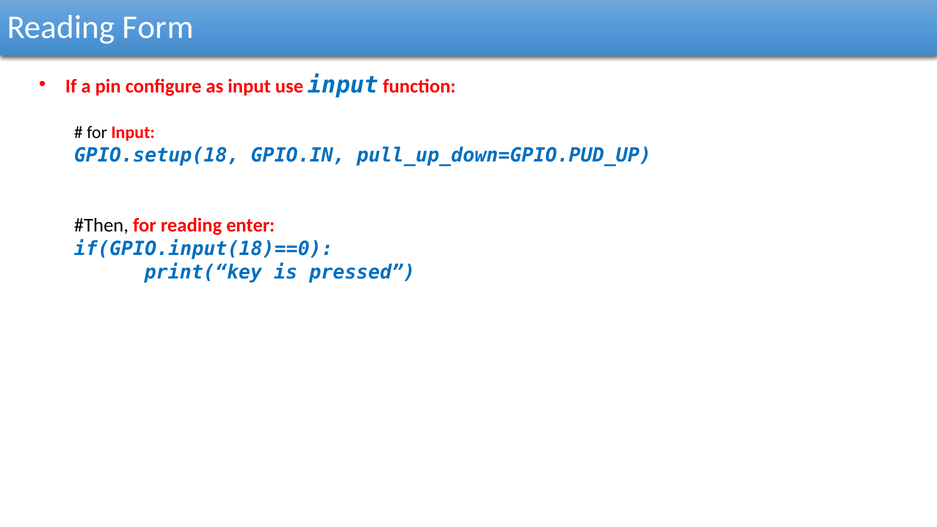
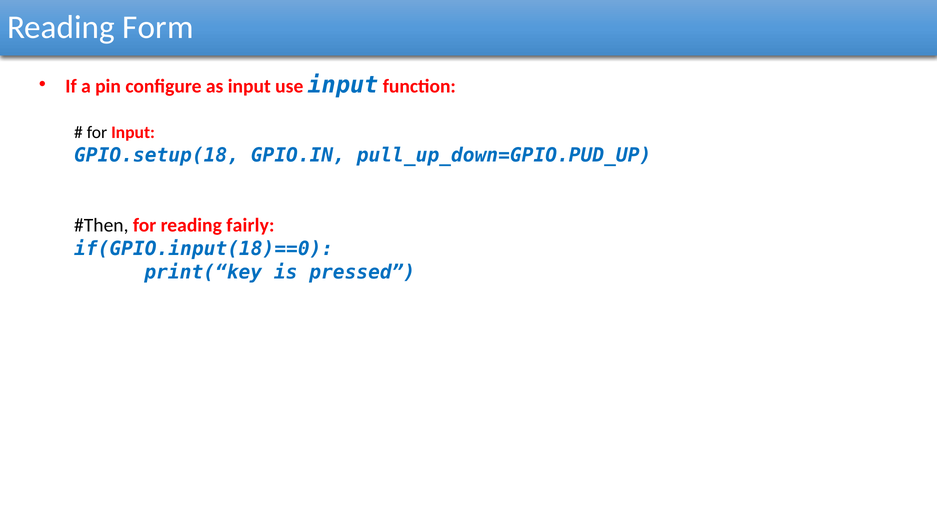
enter: enter -> fairly (250, 225)
